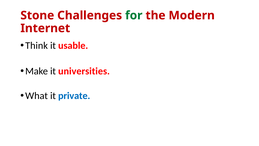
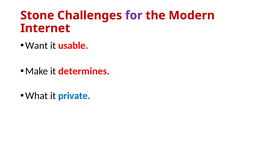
for colour: green -> purple (134, 15)
Think: Think -> Want (37, 45)
universities: universities -> determines (84, 71)
